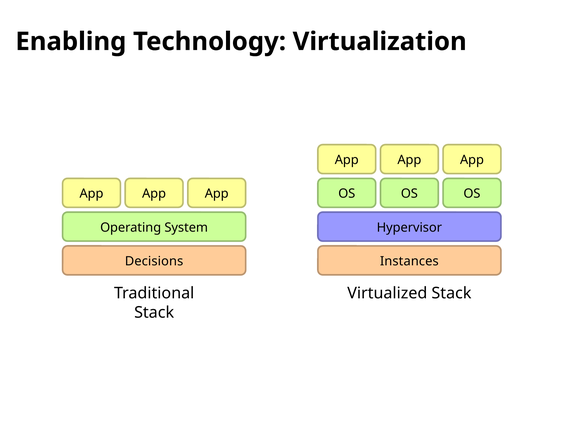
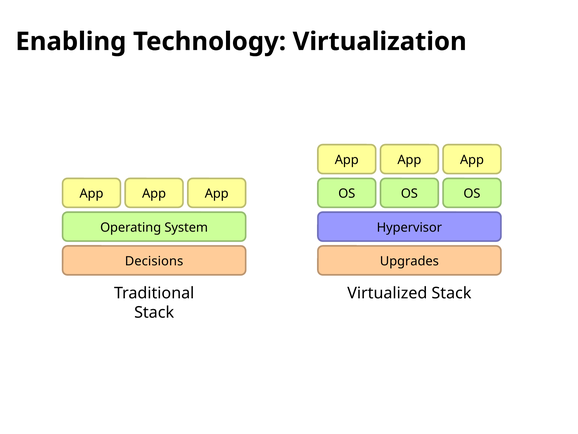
Instances: Instances -> Upgrades (409, 261)
